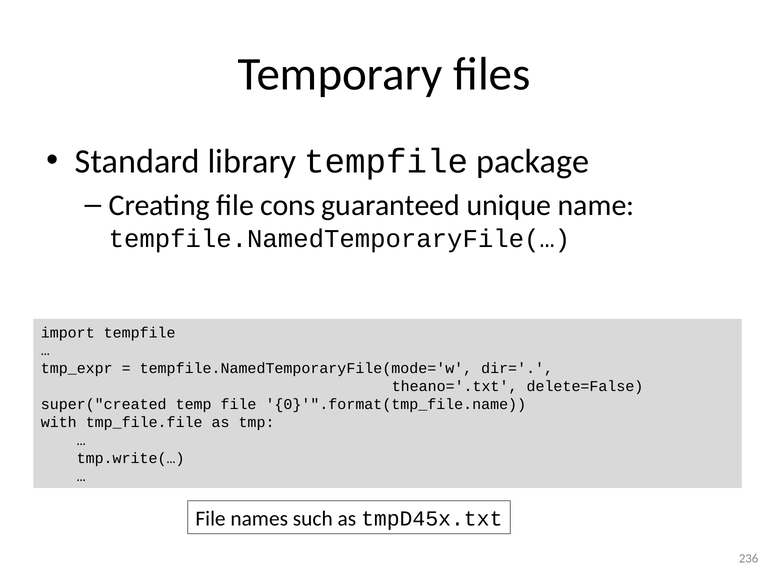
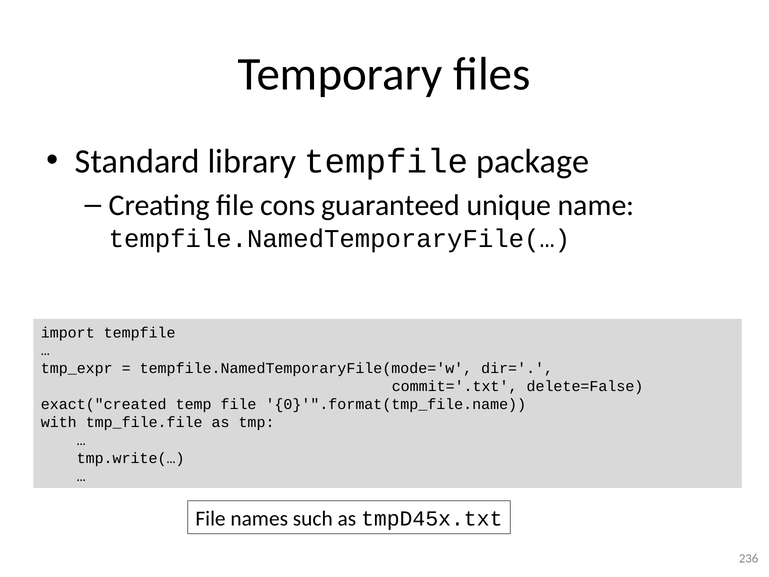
theano='.txt: theano='.txt -> commit='.txt (455, 386)
super("created: super("created -> exact("created (104, 404)
